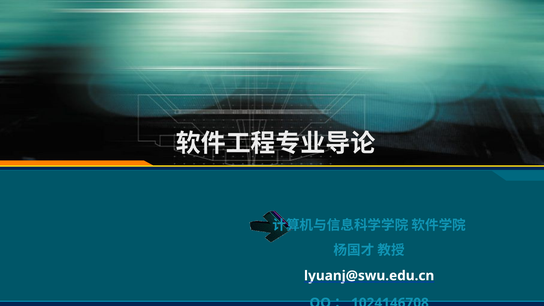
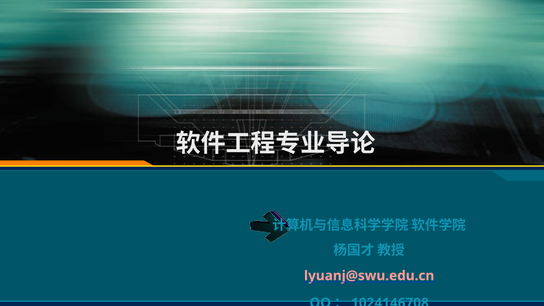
lyuanj@swu.edu.cn colour: white -> pink (369, 276)
